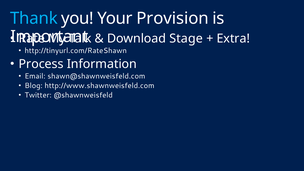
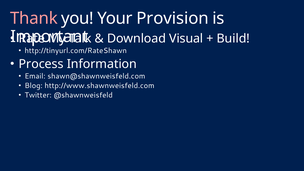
Thank colour: light blue -> pink (34, 18)
Stage: Stage -> Visual (186, 39)
Extra: Extra -> Build (233, 39)
